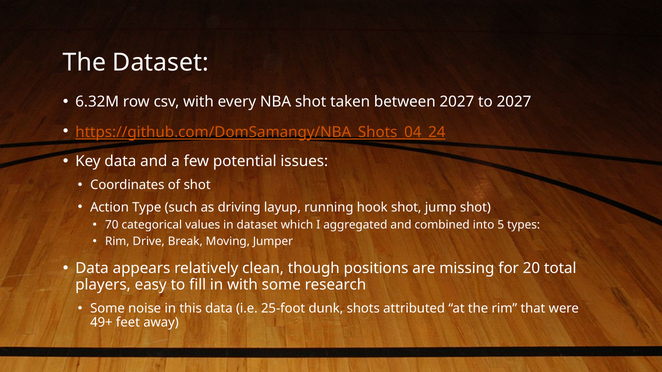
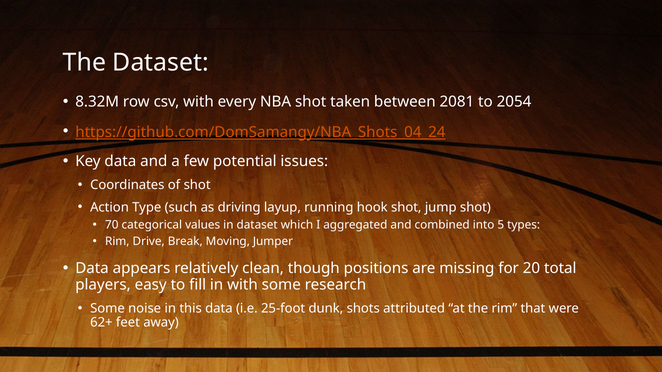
6.32M: 6.32M -> 8.32M (97, 102)
between 2027: 2027 -> 2081 (457, 102)
to 2027: 2027 -> 2054 (514, 102)
49+: 49+ -> 62+ (101, 323)
